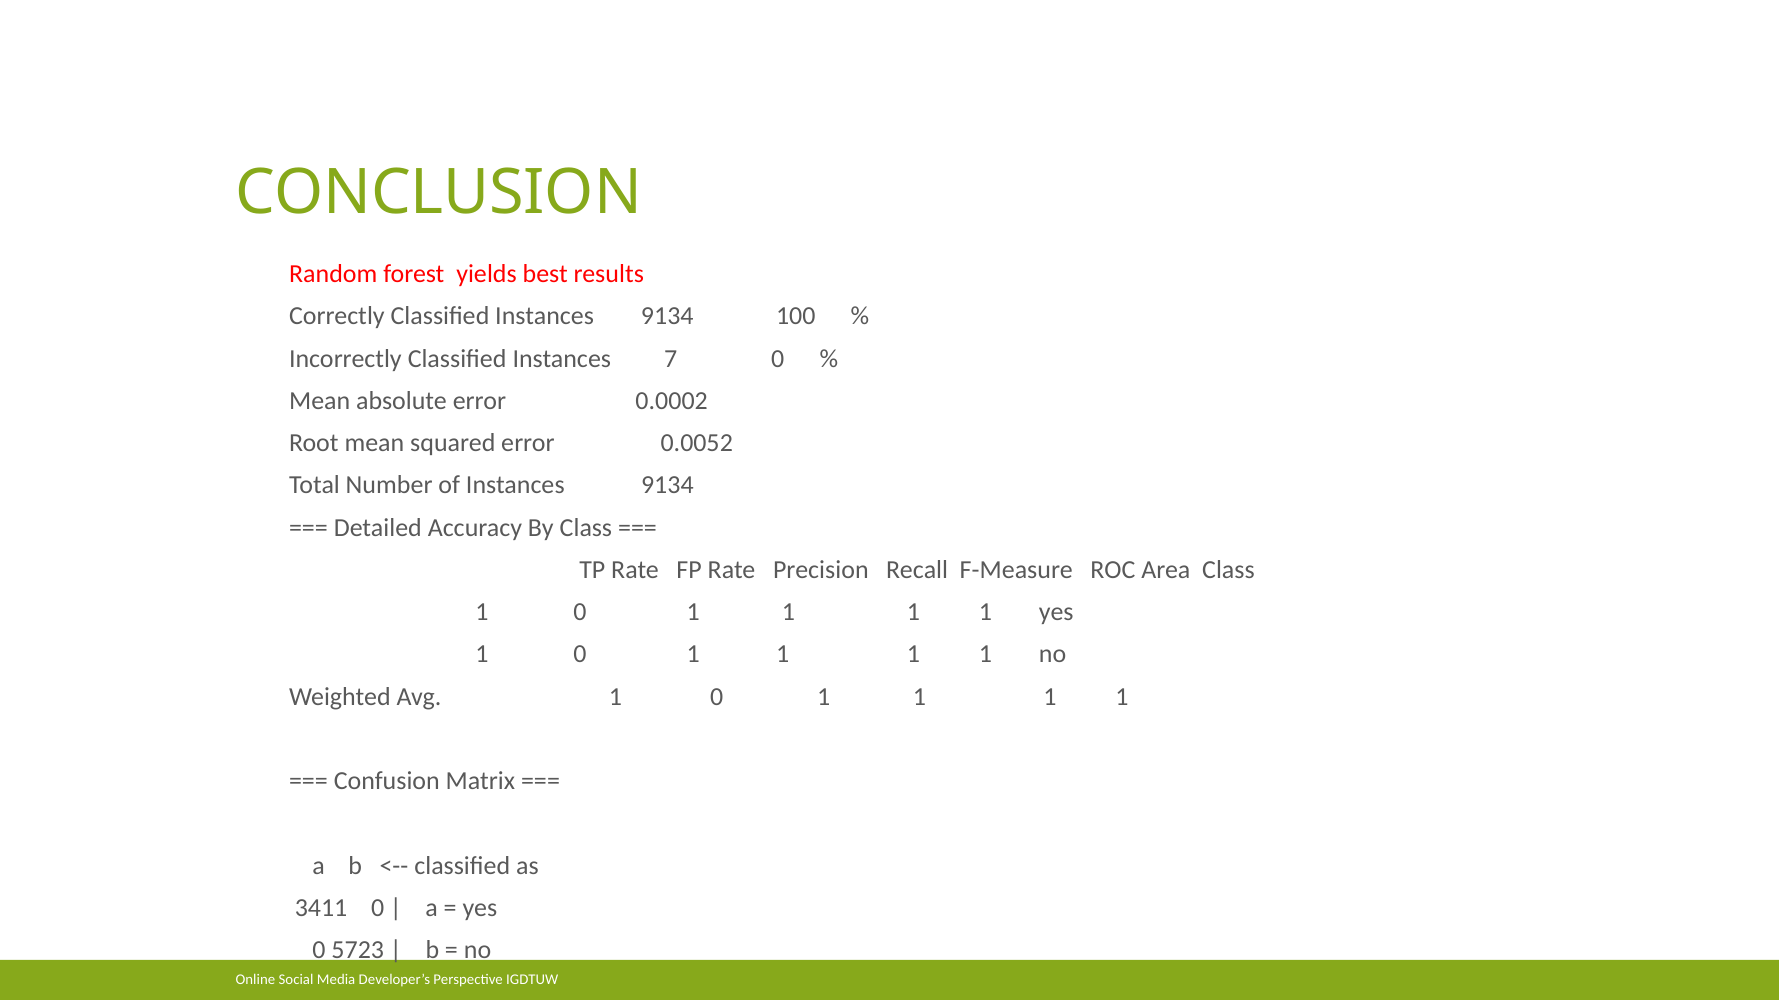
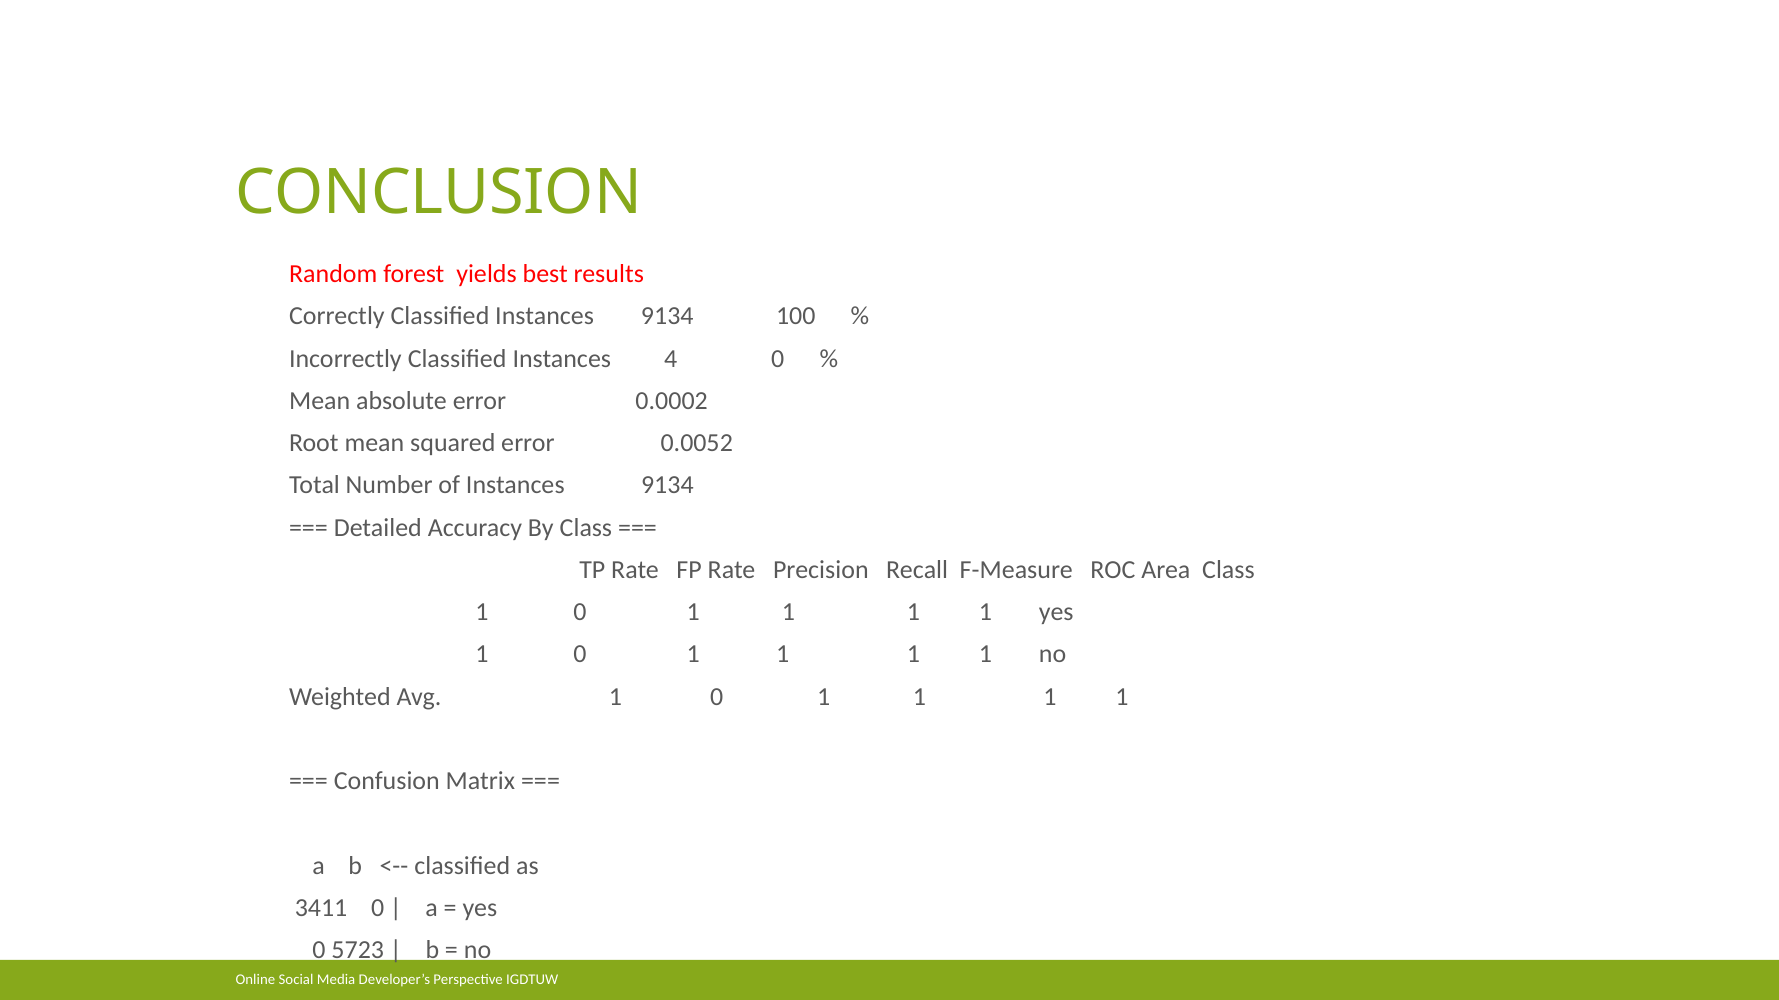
7: 7 -> 4 (671, 359)
